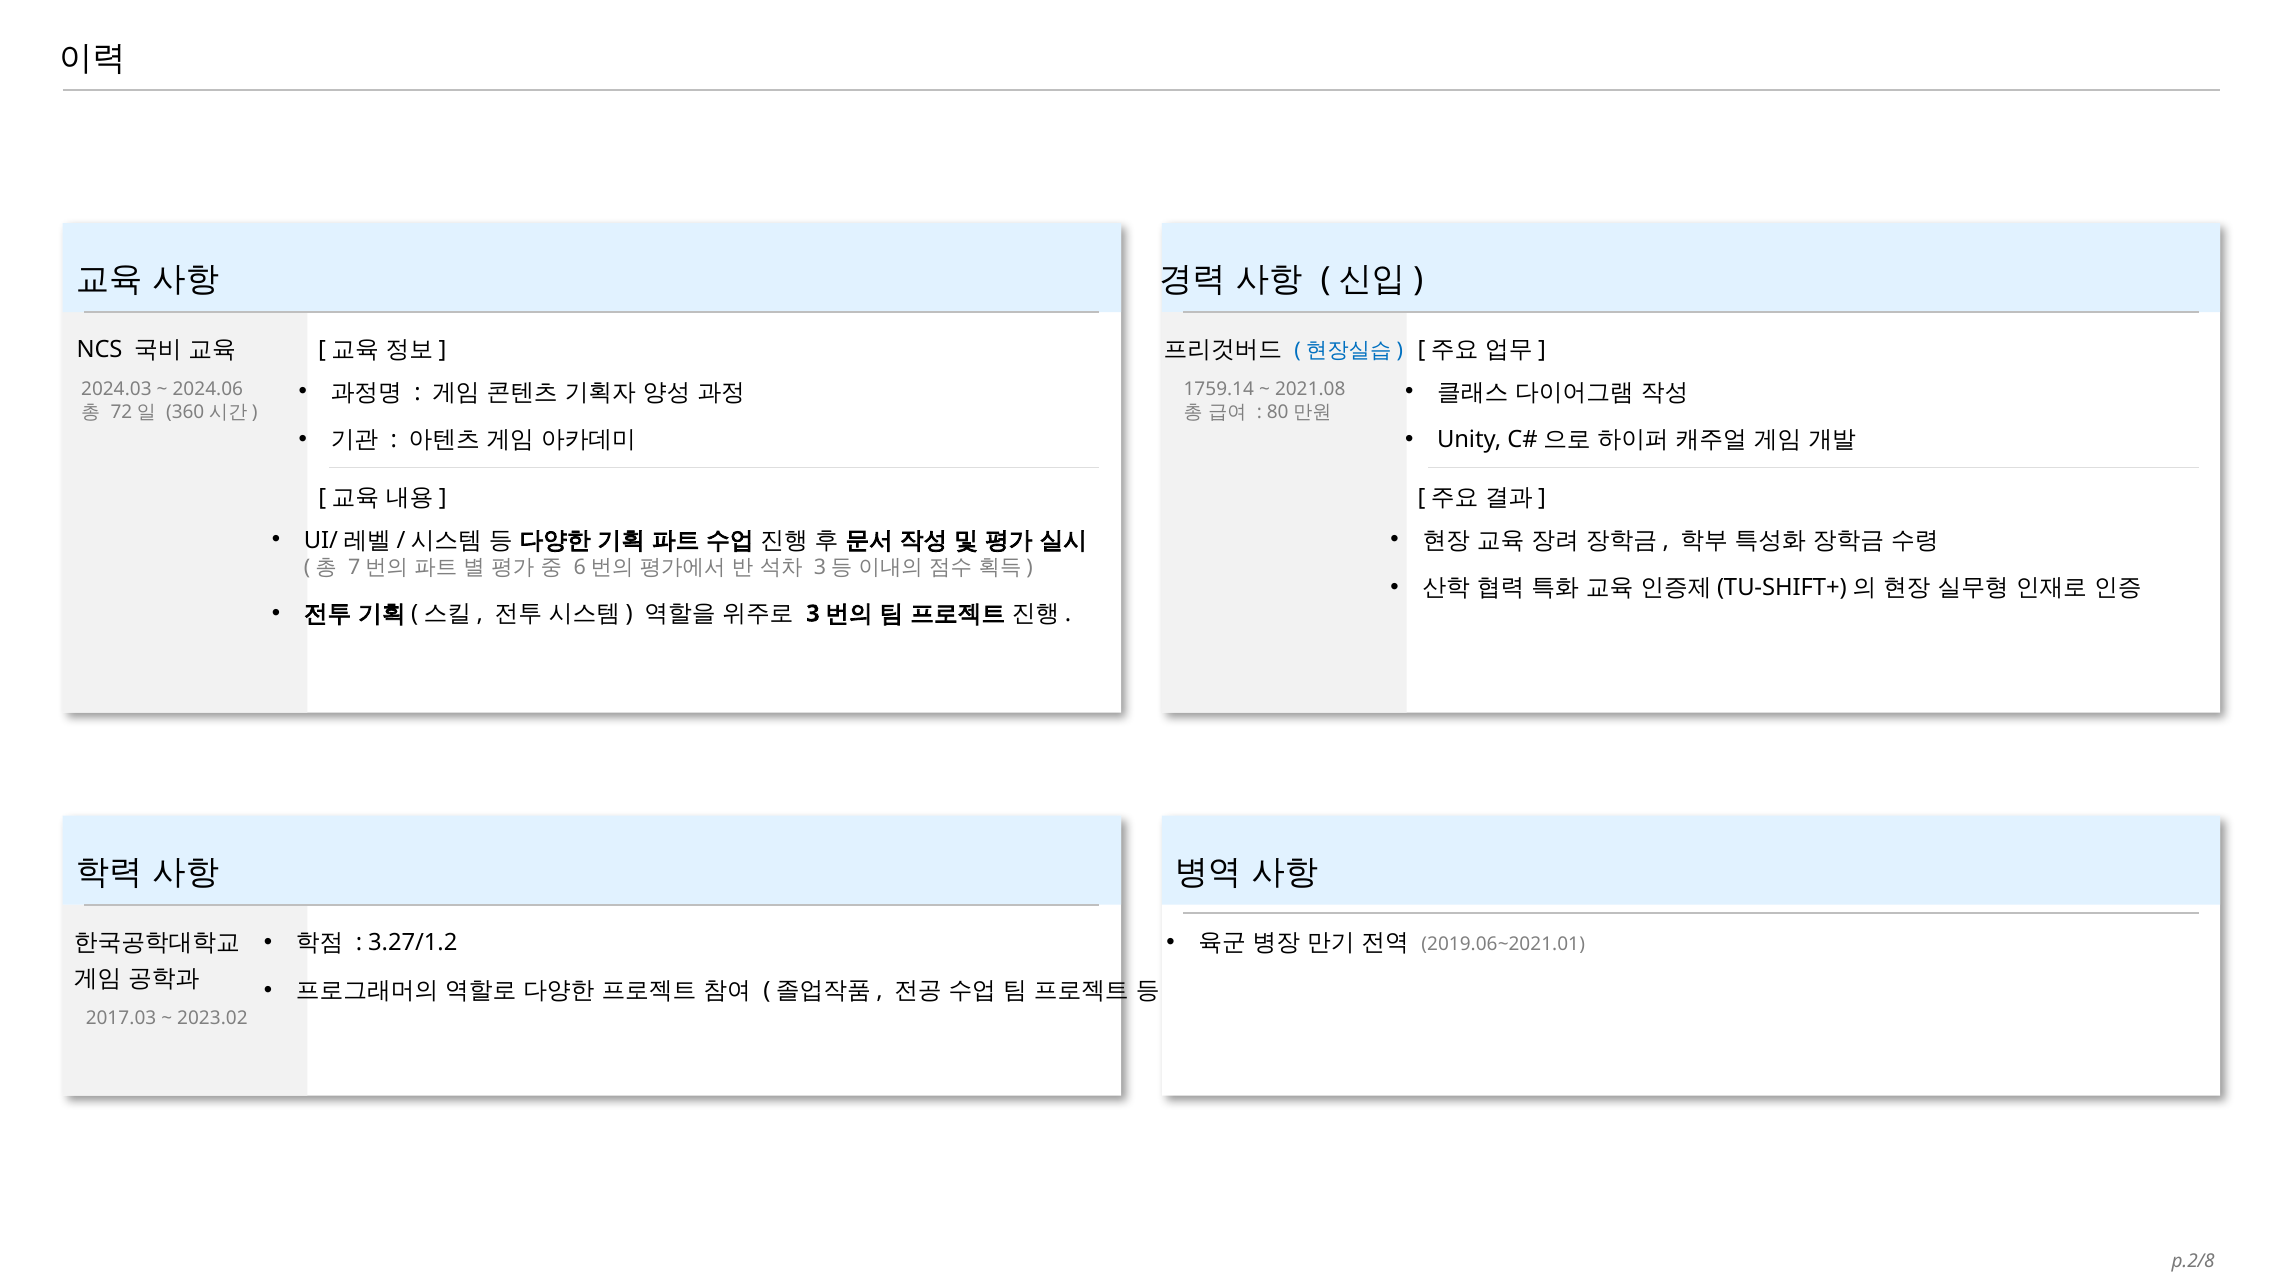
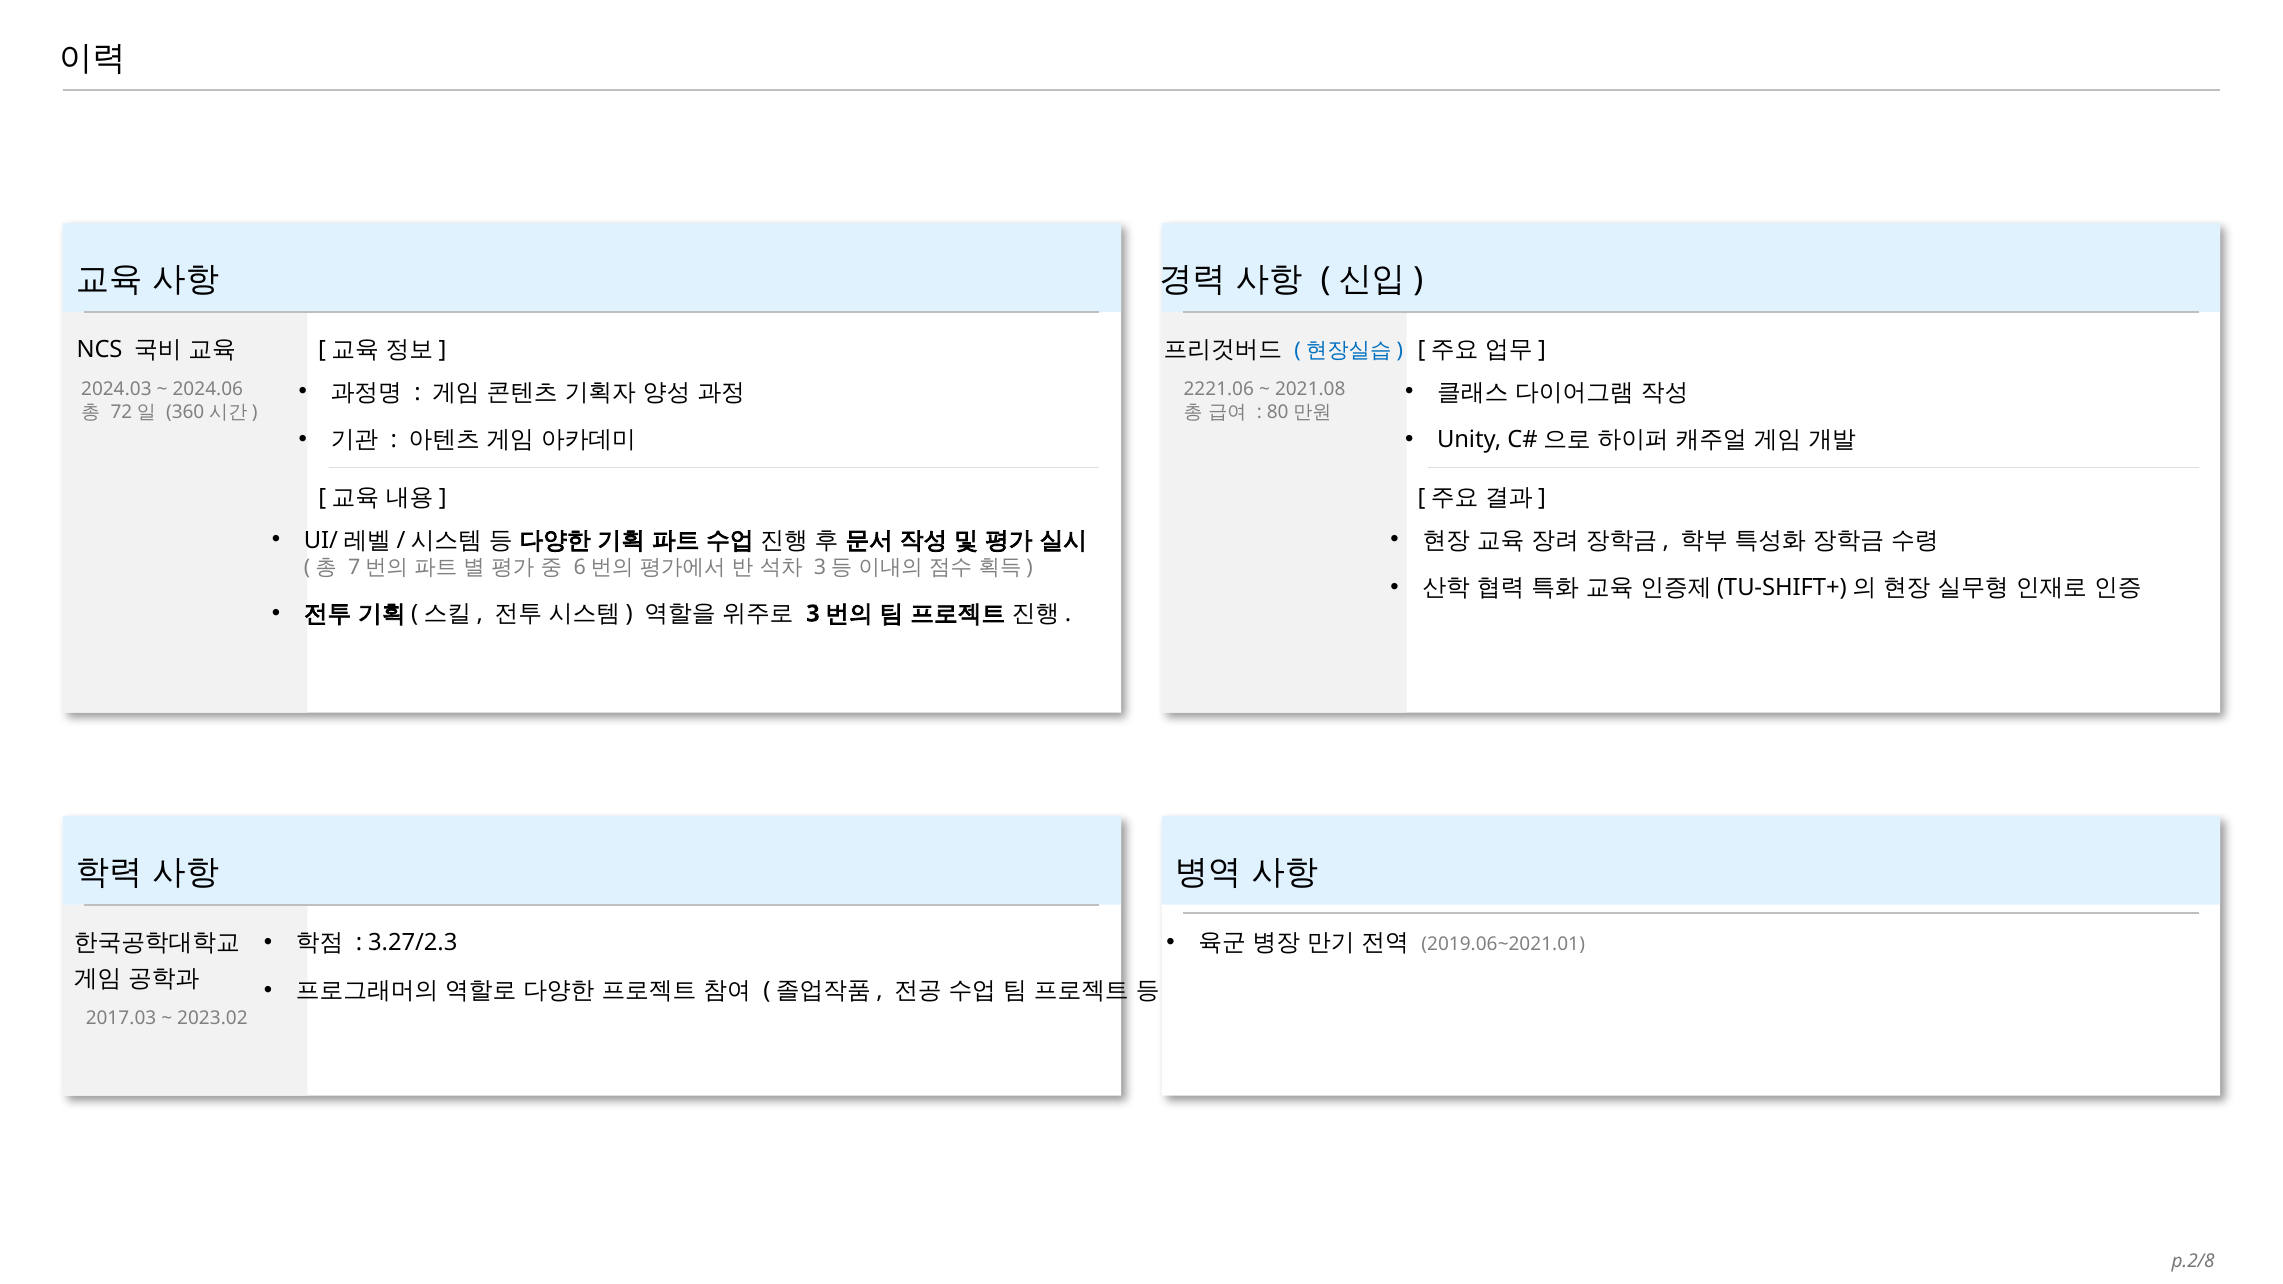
1759.14: 1759.14 -> 2221.06 (1219, 389)
3.27/1.2: 3.27/1.2 -> 3.27/2.3 (413, 943)
